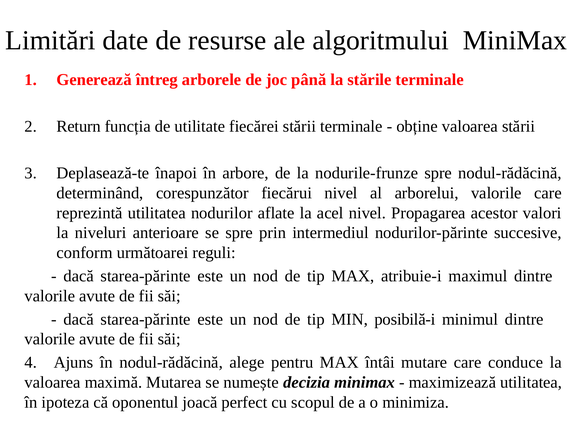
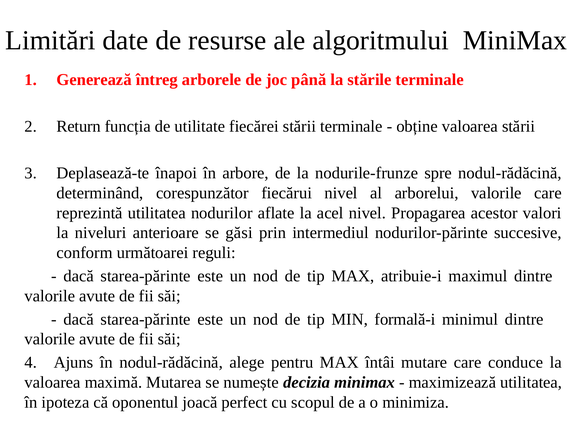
se spre: spre -> găsi (239, 233)
posibilă-i: posibilă-i -> formală-i (405, 319)
